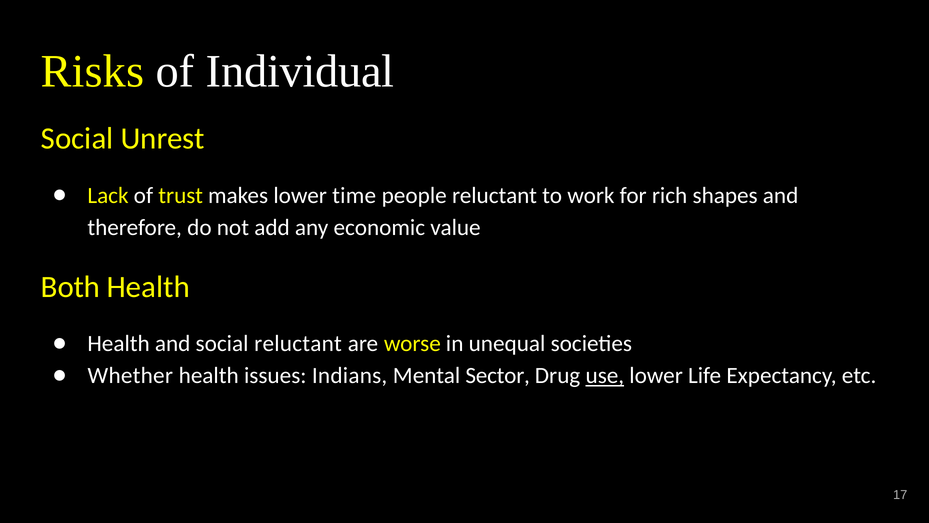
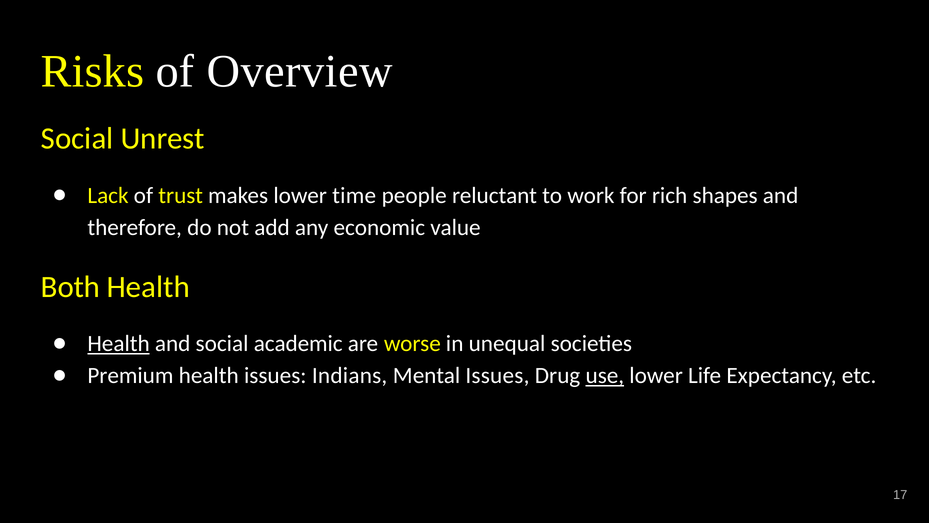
Individual: Individual -> Overview (300, 72)
Health underline: none -> present (119, 343)
social reluctant: reluctant -> academic (298, 343)
Whether: Whether -> Premium (130, 375)
Mental Sector: Sector -> Issues (497, 375)
